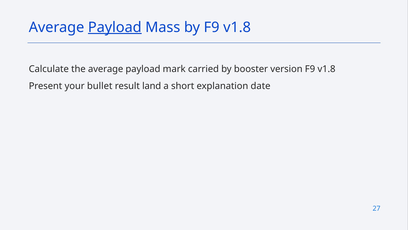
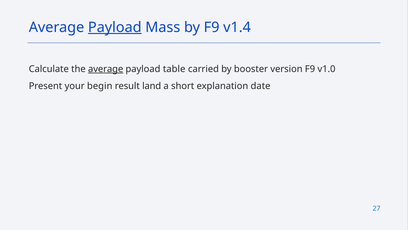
by F9 v1.8: v1.8 -> v1.4 (237, 27)
average underline: none -> present (106, 69)
mark: mark -> table (174, 69)
version F9 v1.8: v1.8 -> v1.0 (327, 69)
bullet: bullet -> begin (100, 86)
